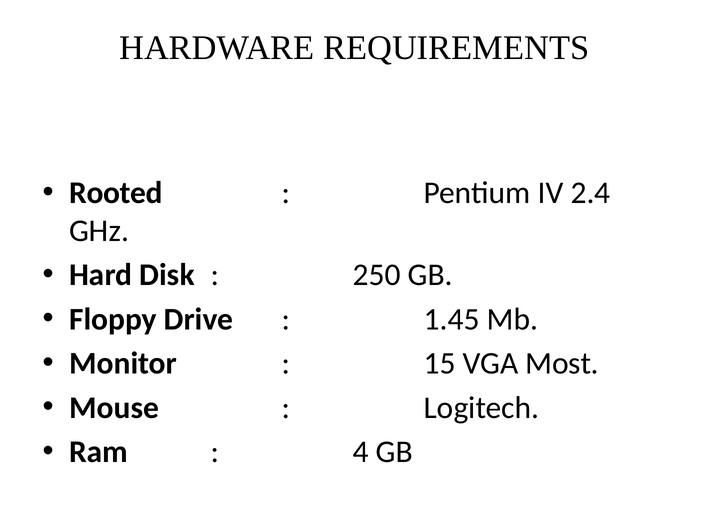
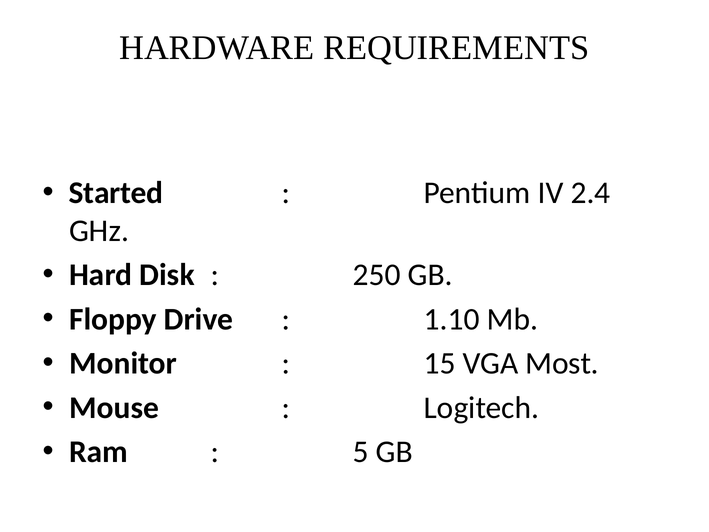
Rooted: Rooted -> Started (116, 193)
1.45: 1.45 -> 1.10 (452, 319)
4: 4 -> 5 (361, 452)
